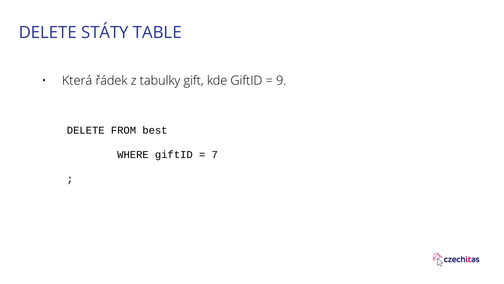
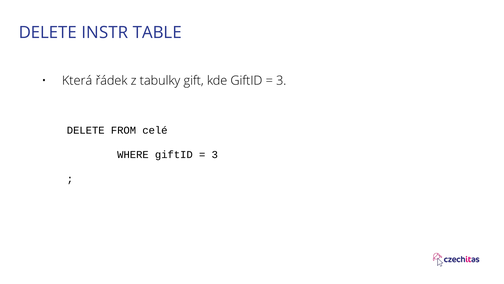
STÁTY: STÁTY -> INSTR (105, 32)
9: 9 -> 3 (281, 81)
best: best -> celé (155, 130)
7: 7 -> 3 (215, 155)
